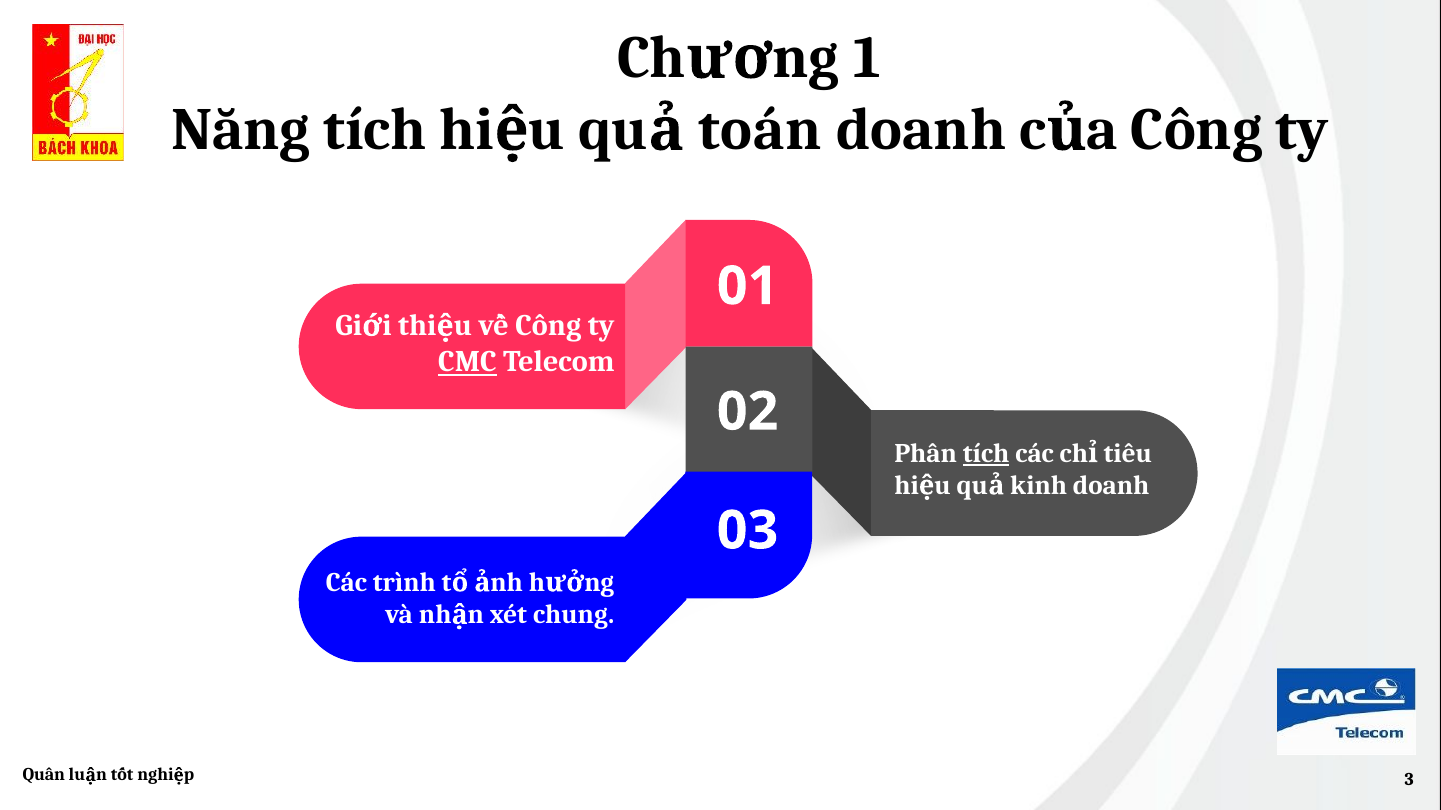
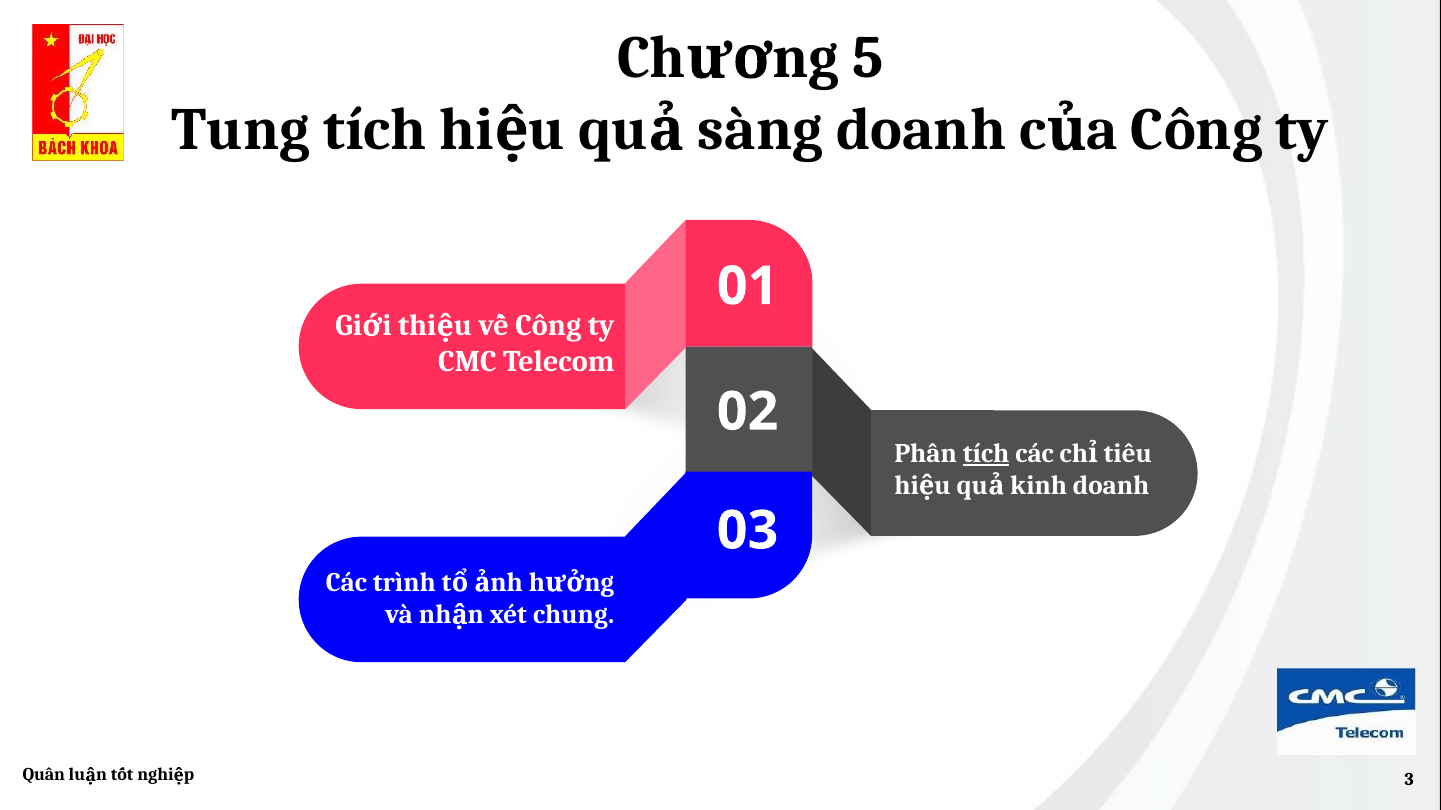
1: 1 -> 5 (868, 58)
Năng: Năng -> Tung (241, 130)
toán: toán -> sàng (760, 130)
CMC underline: present -> none (467, 362)
